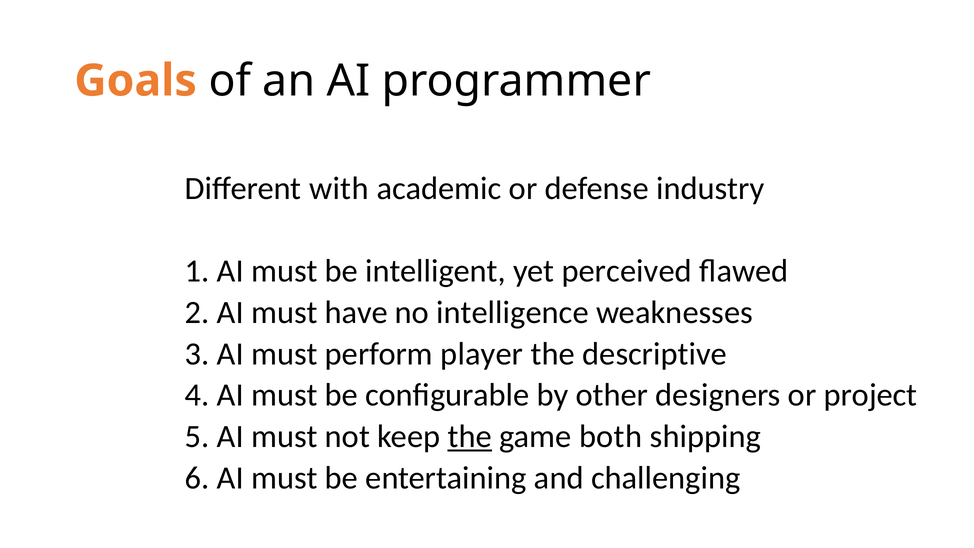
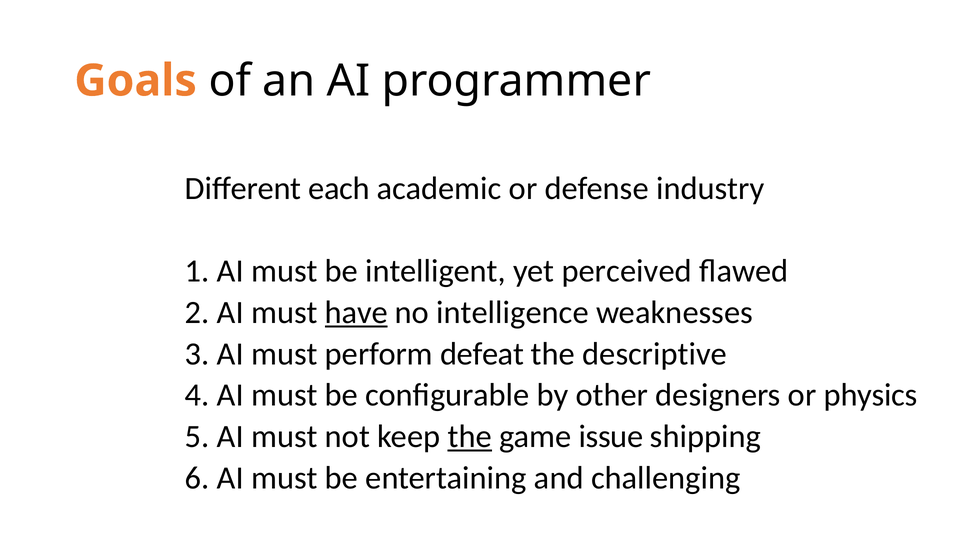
with: with -> each (339, 188)
have underline: none -> present (356, 312)
player: player -> defeat (482, 354)
project: project -> physics (871, 395)
both: both -> issue (611, 436)
